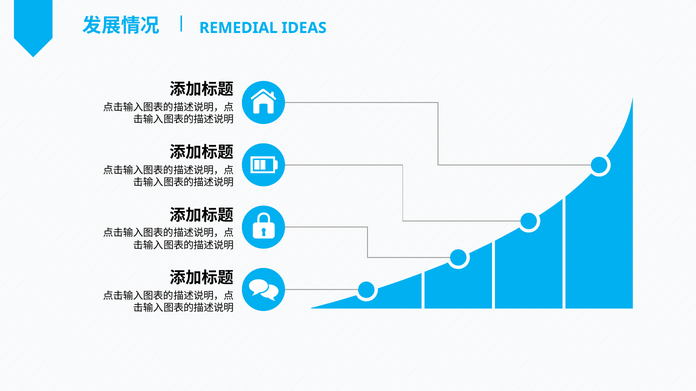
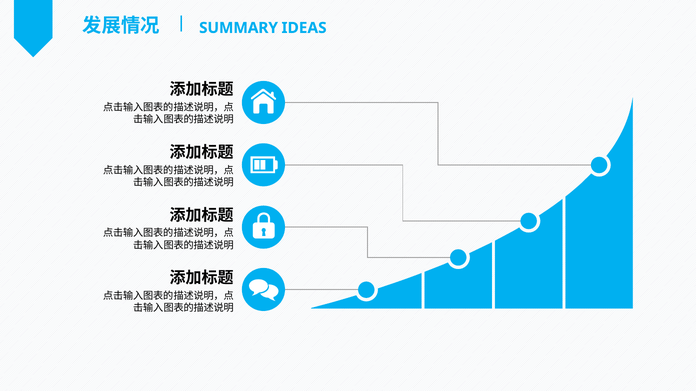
REMEDIAL: REMEDIAL -> SUMMARY (239, 28)
